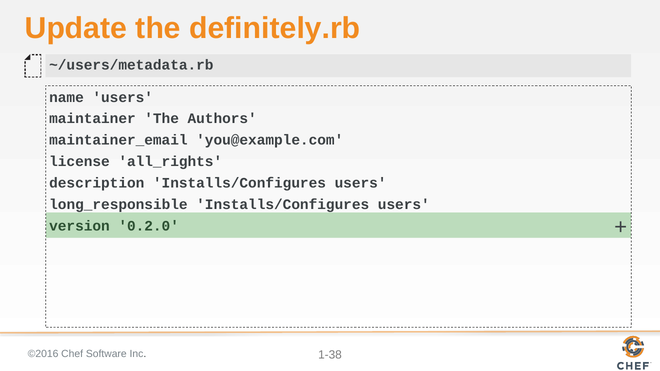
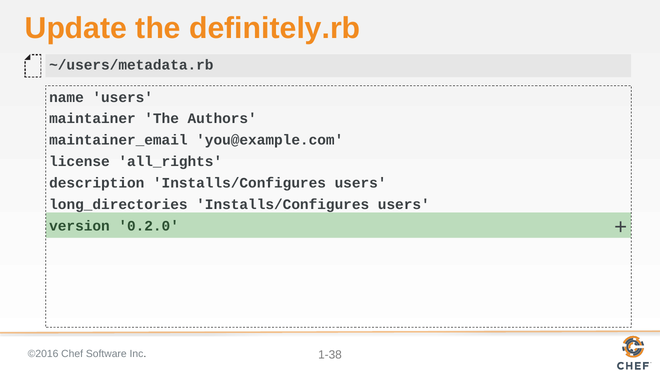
long_responsible: long_responsible -> long_directories (118, 205)
